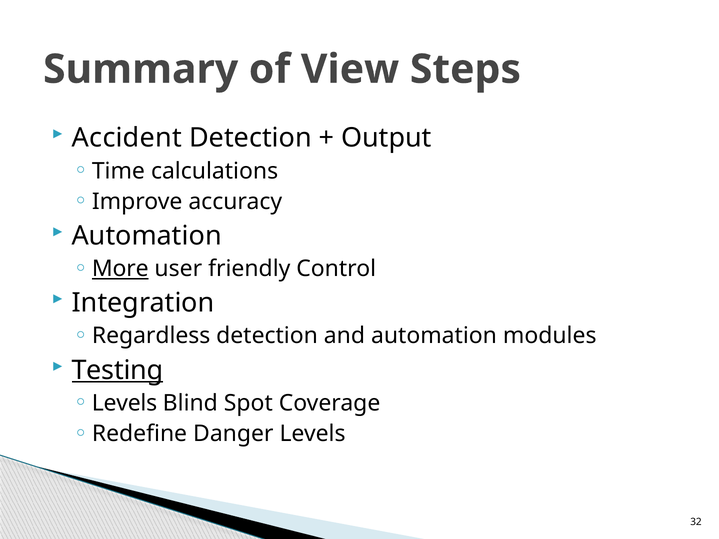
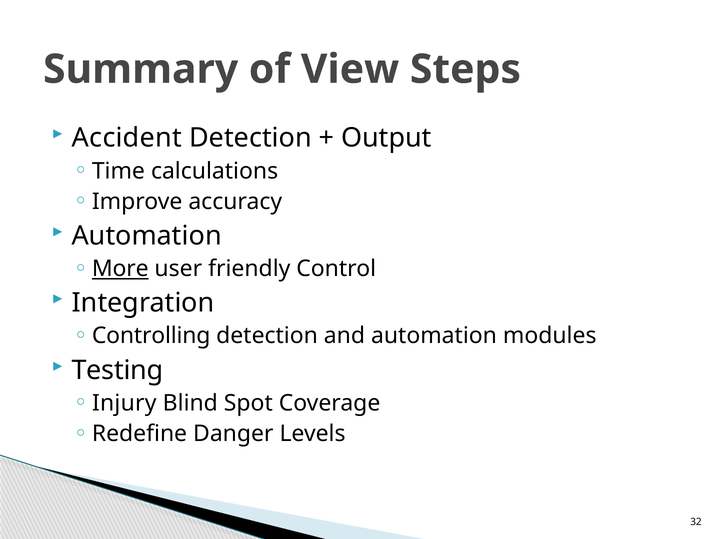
Regardless: Regardless -> Controlling (151, 336)
Testing underline: present -> none (117, 370)
Levels: Levels -> Injury (124, 403)
